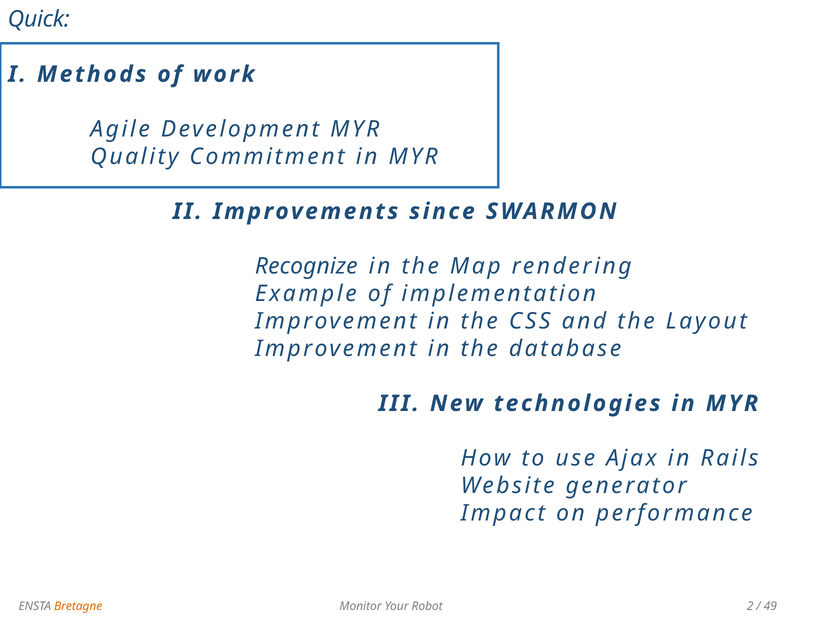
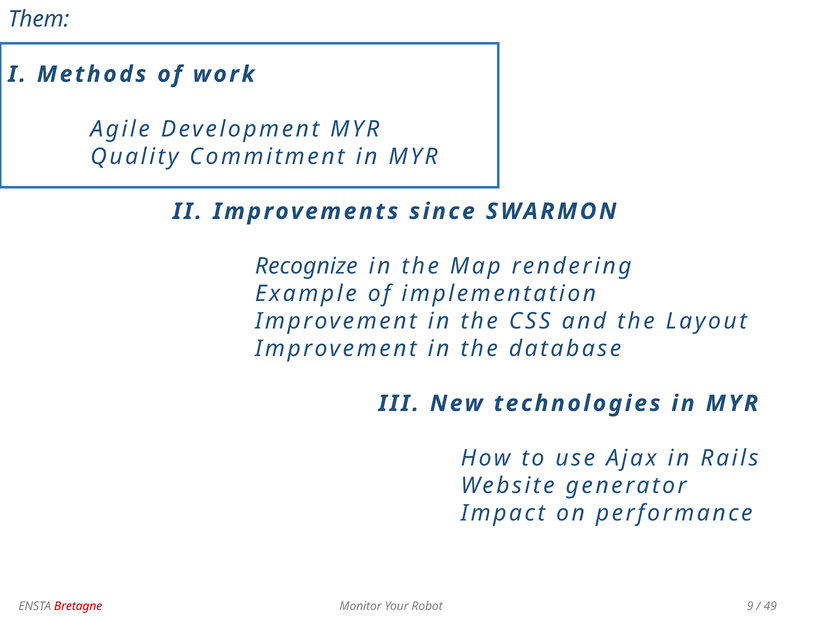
Quick: Quick -> Them (39, 19)
Bretagne colour: orange -> red (78, 607)
2: 2 -> 9 (750, 607)
